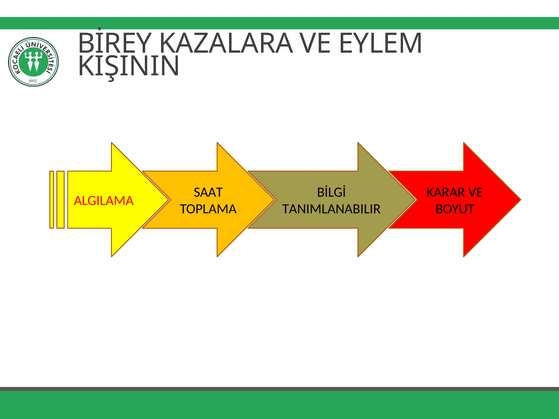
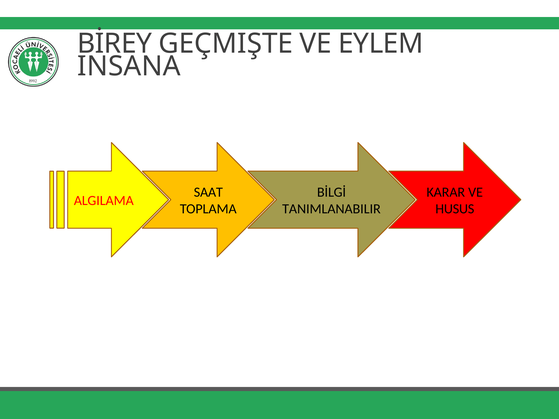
KAZALARA: KAZALARA -> GEÇMIŞTE (226, 44)
KIŞININ: KIŞININ -> INSANA (129, 66)
BOYUT: BOYUT -> HUSUS (455, 209)
